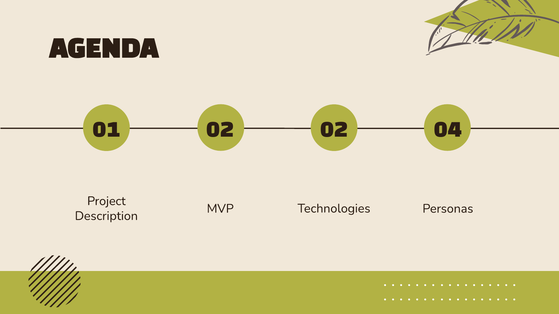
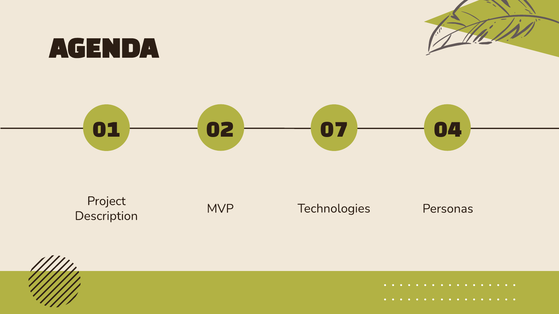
02 02: 02 -> 07 (334, 129)
